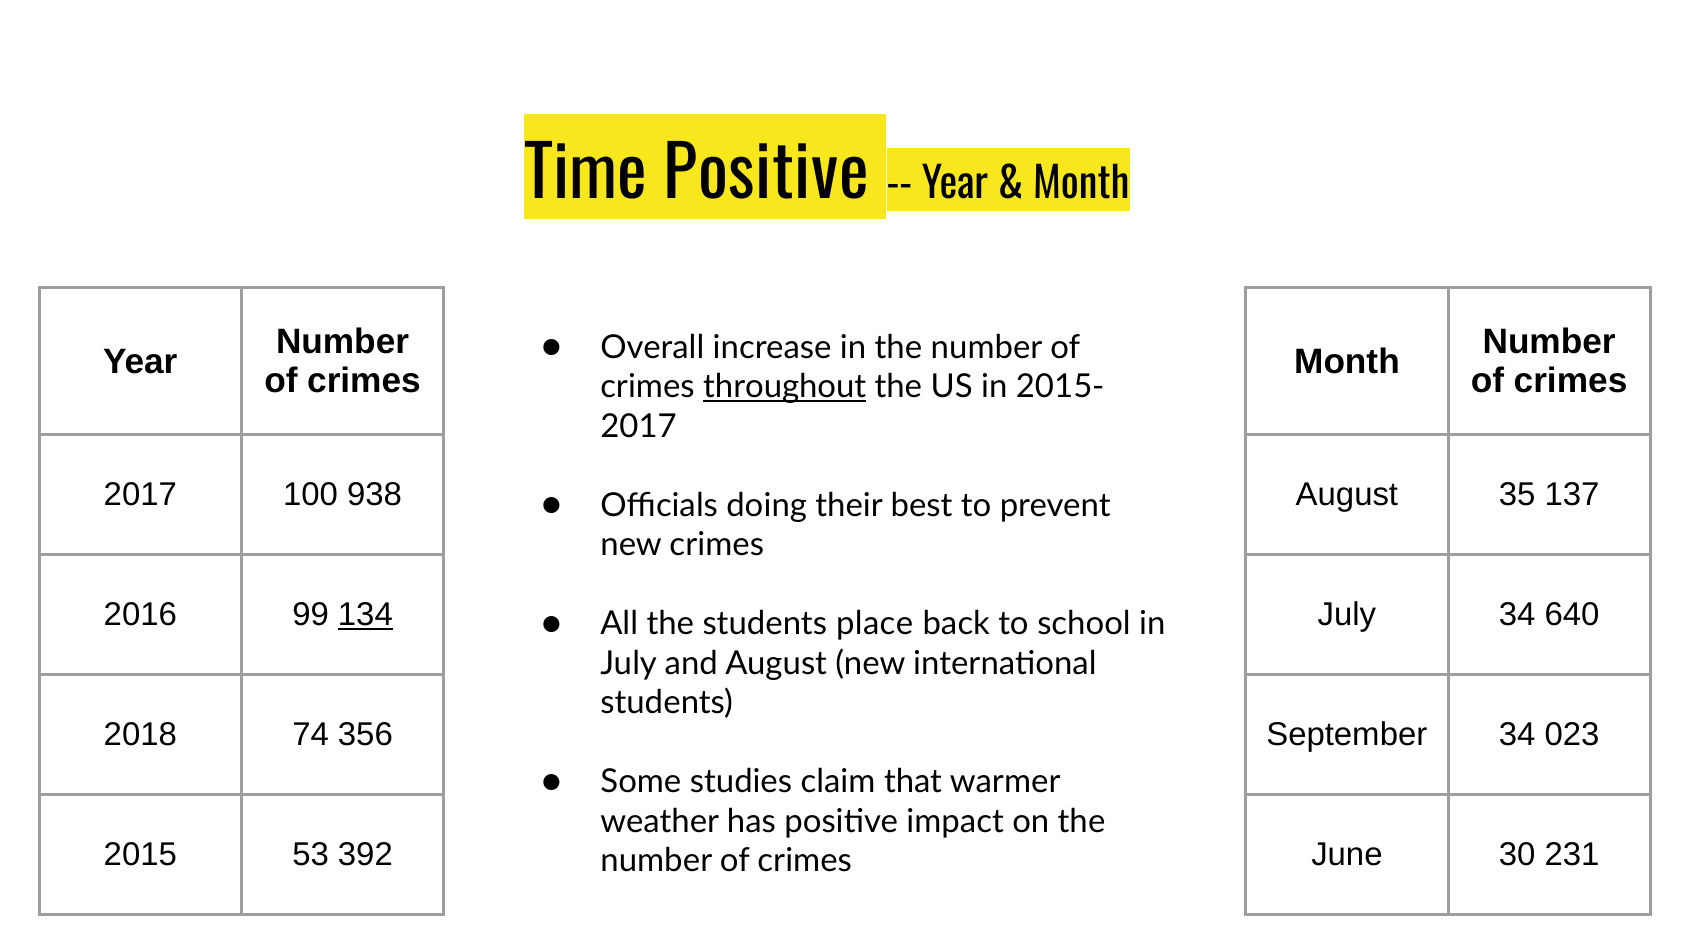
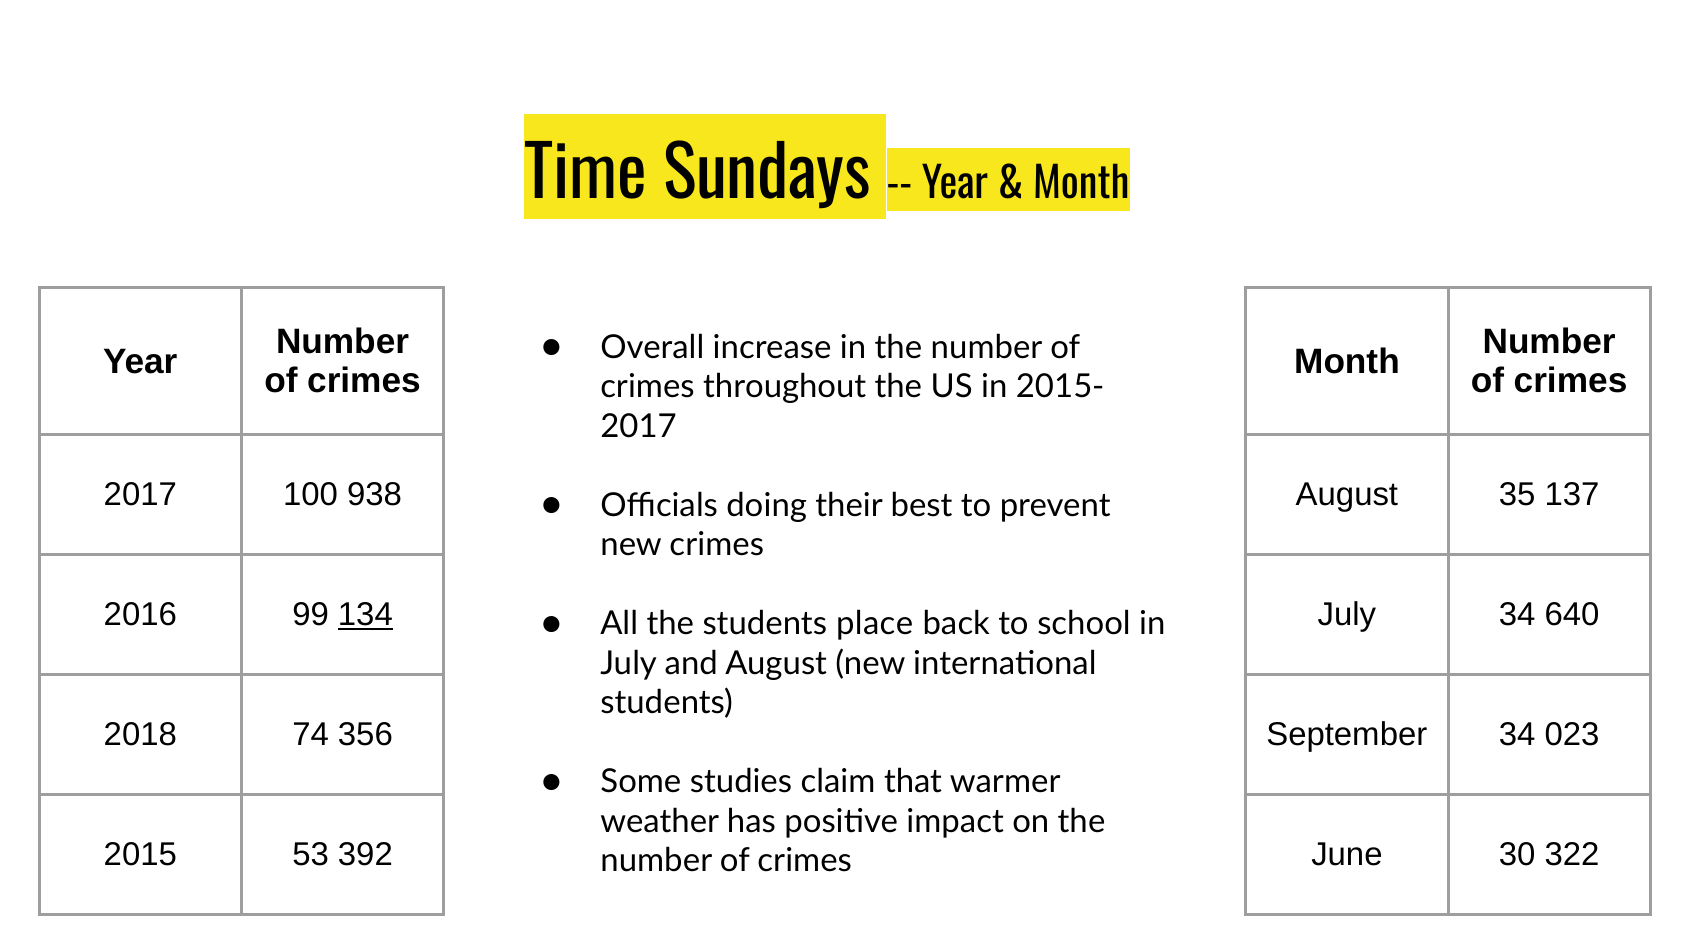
Time Positive: Positive -> Sundays (767, 175)
throughout underline: present -> none (785, 387)
231: 231 -> 322 (1572, 855)
